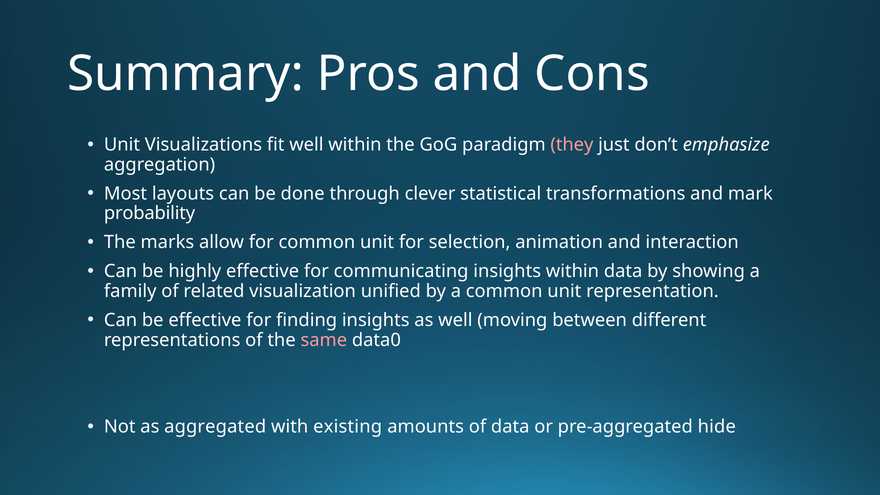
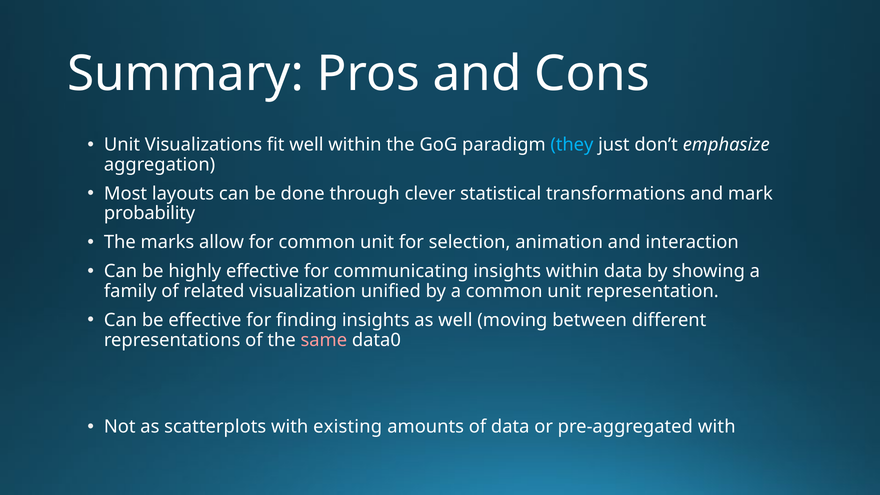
they colour: pink -> light blue (572, 145)
aggregated: aggregated -> scatterplots (215, 427)
pre-aggregated hide: hide -> with (717, 427)
